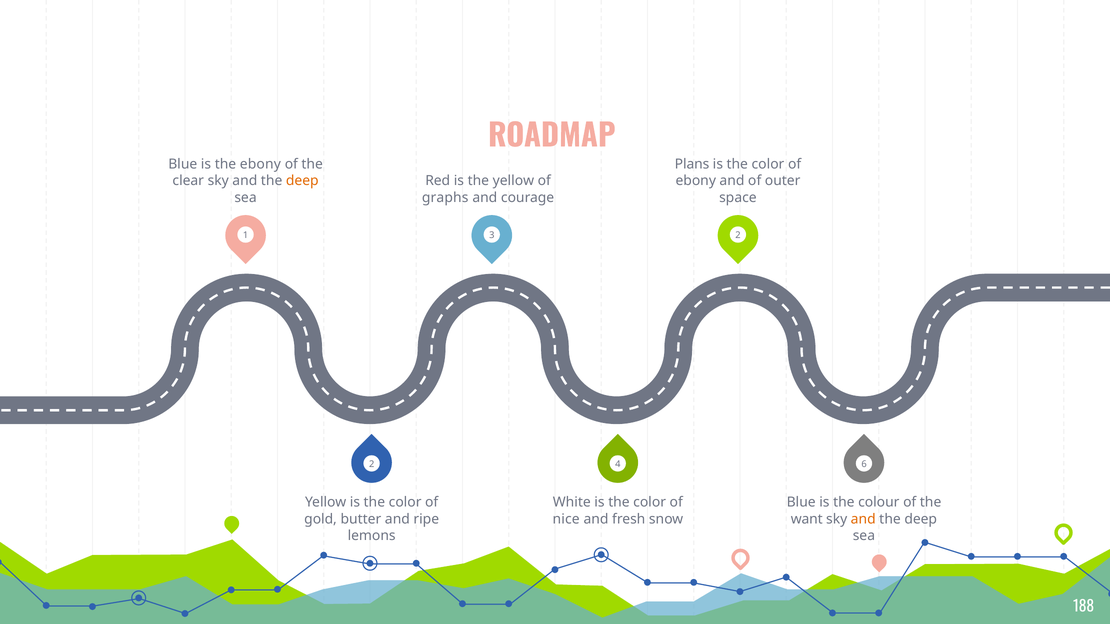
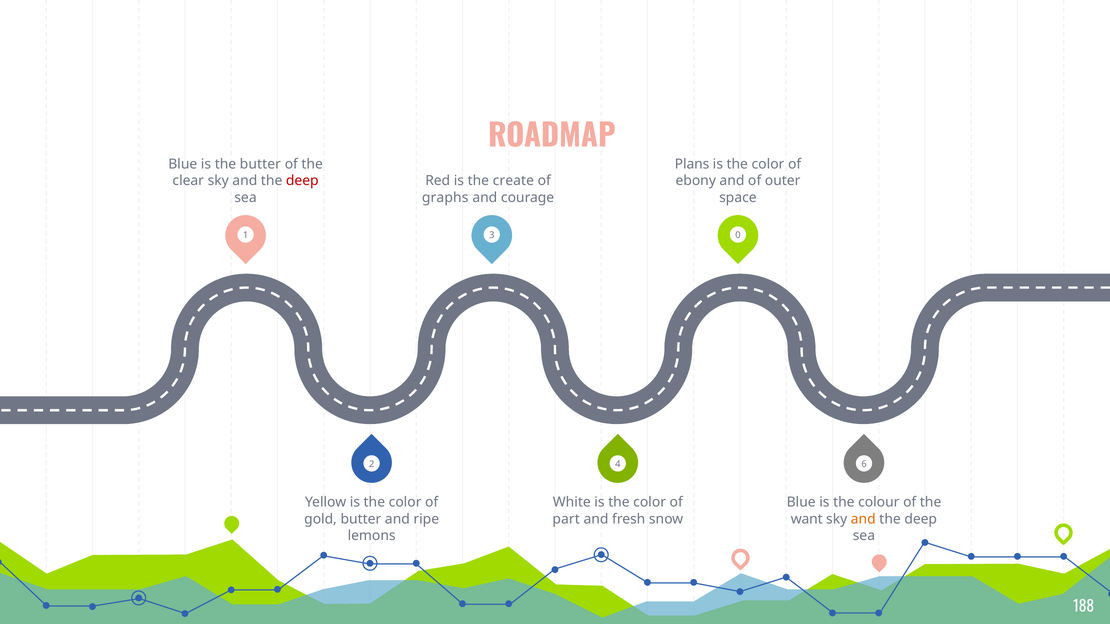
the ebony: ebony -> butter (260, 164)
deep colour: orange -> red (302, 181)
the yellow: yellow -> create (513, 181)
3 2: 2 -> 0 (738, 235)
nice: nice -> part (566, 519)
